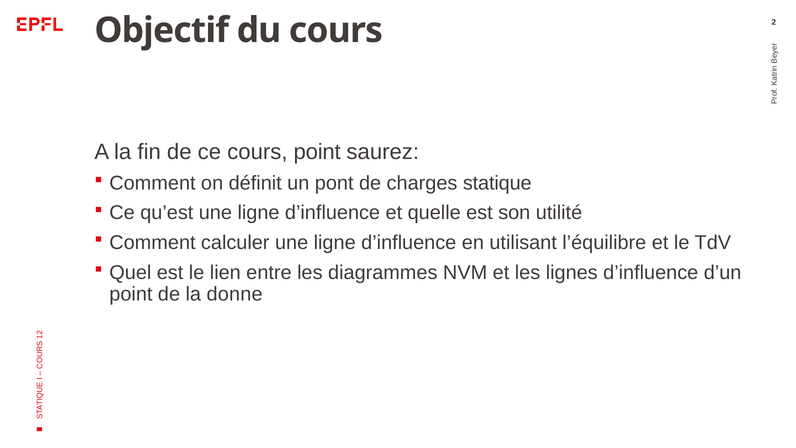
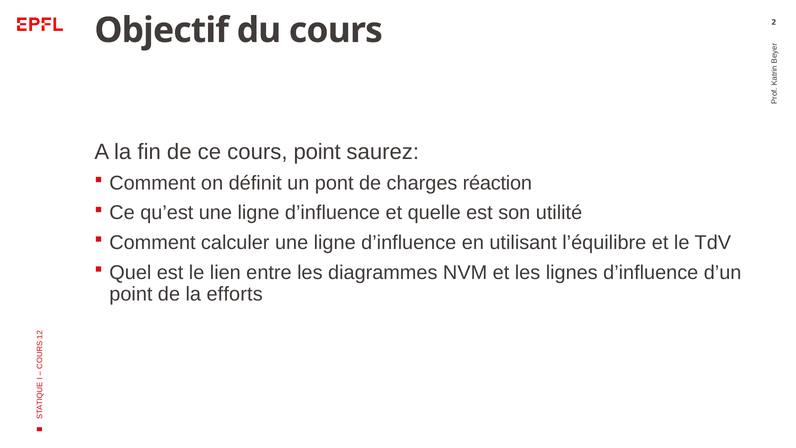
statique: statique -> réaction (497, 183)
donne: donne -> efforts (235, 294)
